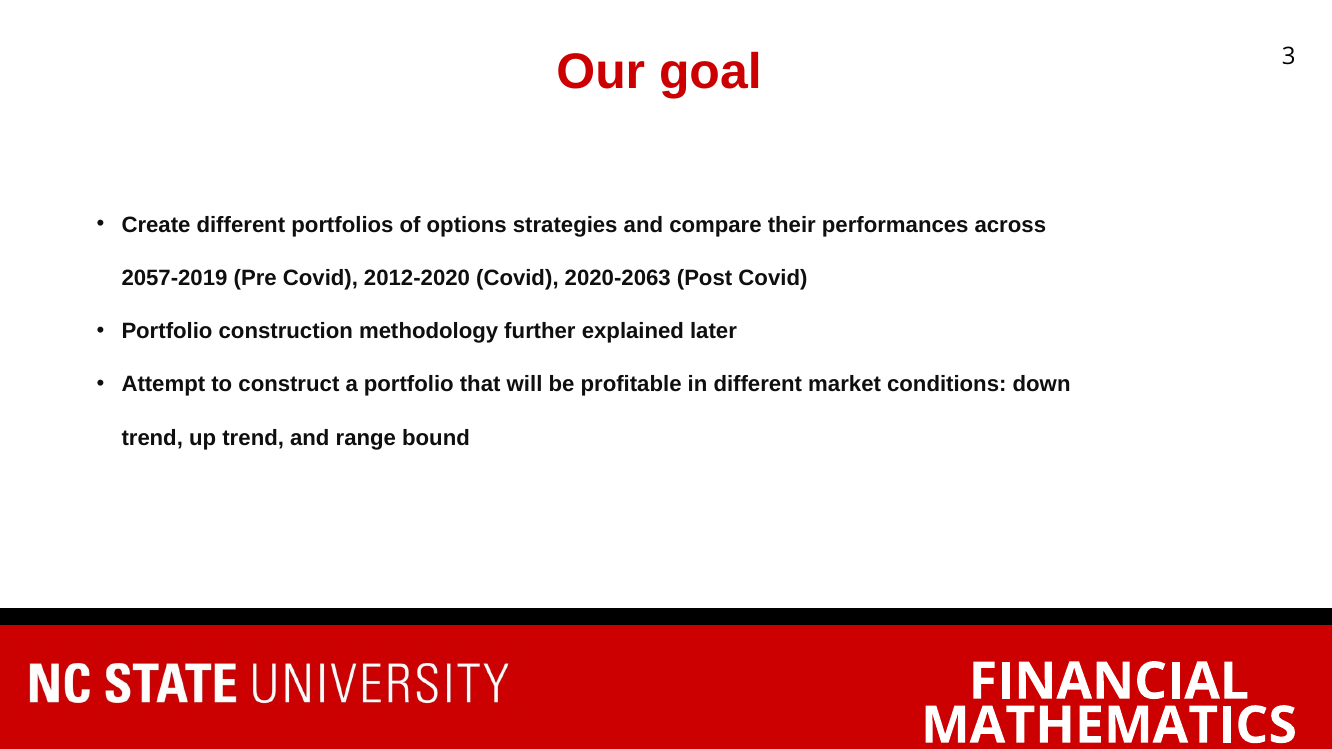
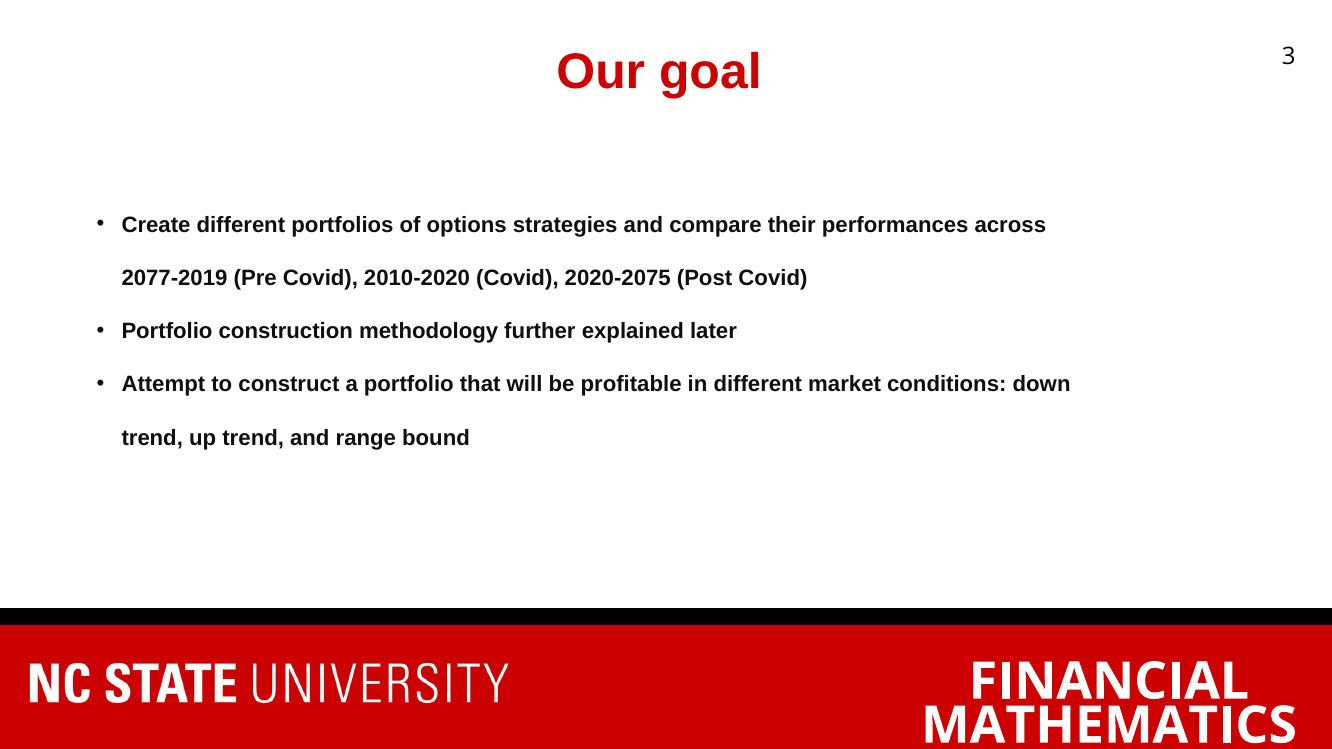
2057-2019: 2057-2019 -> 2077-2019 (174, 278)
2012-2020: 2012-2020 -> 2010-2020 (417, 278)
2020-2063: 2020-2063 -> 2020-2075 (618, 278)
